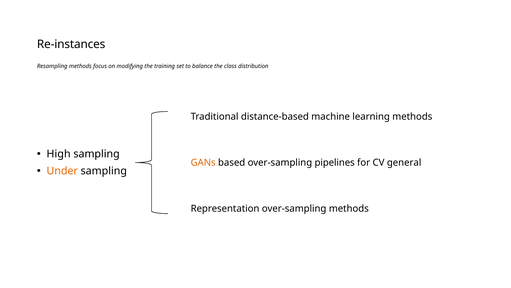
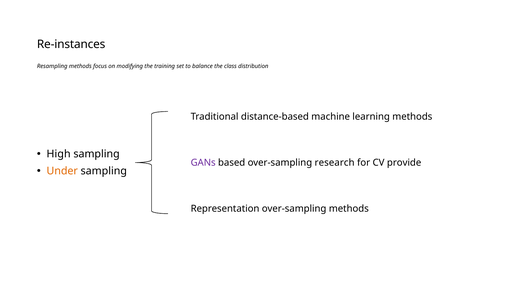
GANs colour: orange -> purple (203, 162)
pipelines: pipelines -> research (335, 162)
general: general -> provide (404, 162)
